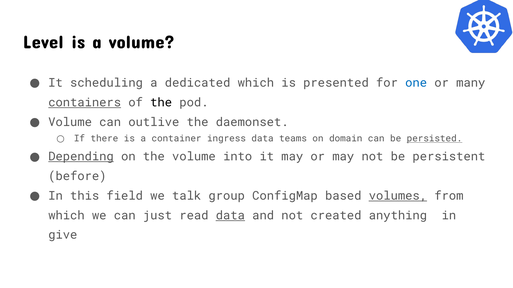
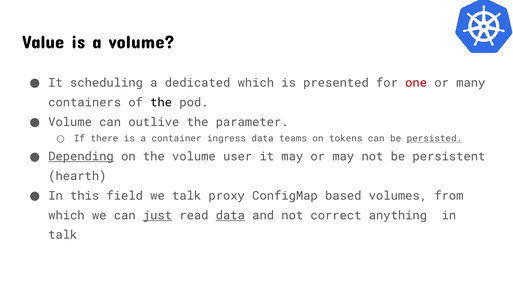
Level: Level -> Value (44, 43)
one colour: blue -> red (416, 83)
containers underline: present -> none (85, 103)
daemonset: daemonset -> parameter (252, 122)
domain: domain -> tokens (346, 139)
into: into -> user (238, 157)
before: before -> hearth (77, 177)
group: group -> proxy (227, 196)
volumes underline: present -> none (398, 196)
just underline: none -> present (157, 216)
created: created -> correct (336, 216)
give: give -> talk (63, 235)
